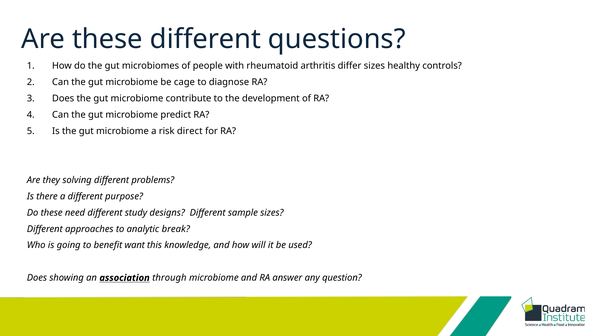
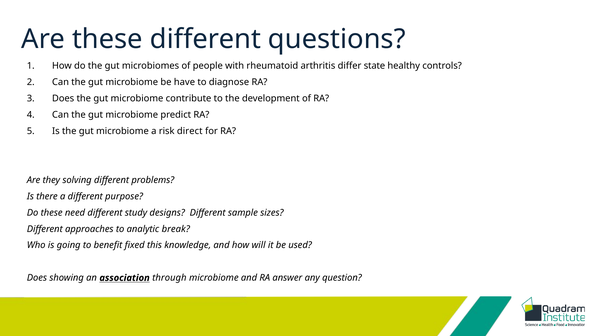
differ sizes: sizes -> state (374, 66)
cage: cage -> have (184, 82)
want: want -> fixed (135, 245)
